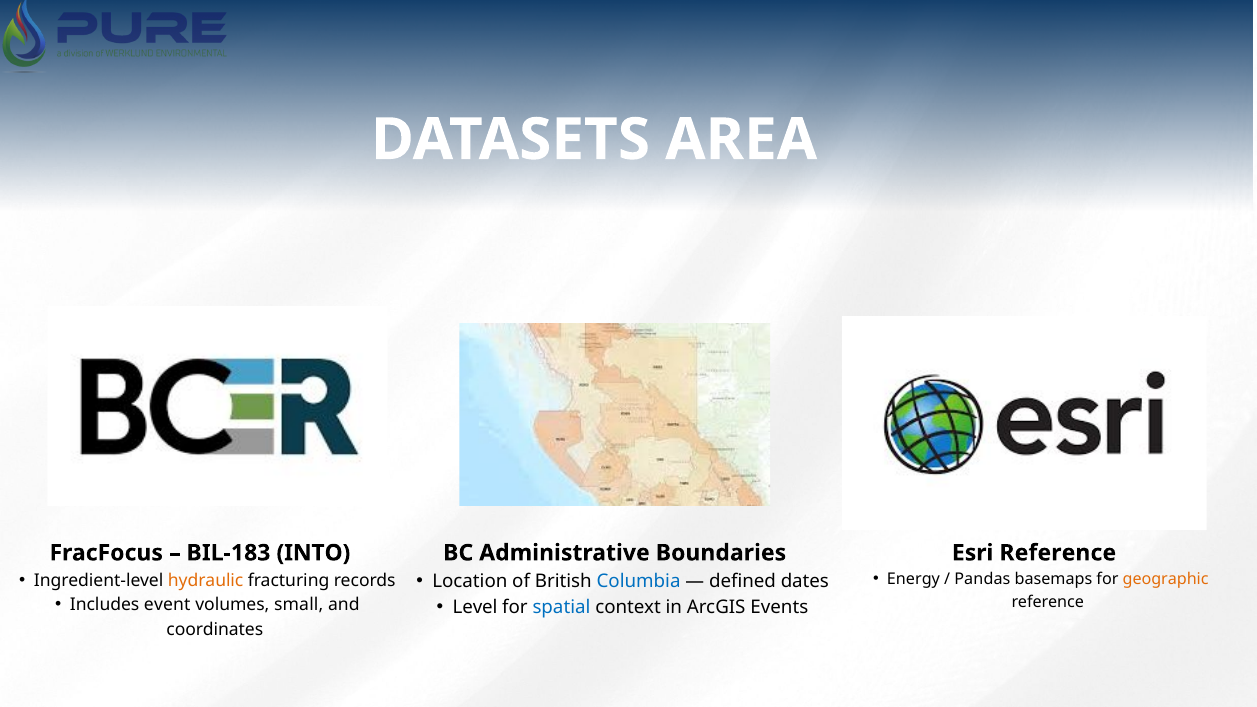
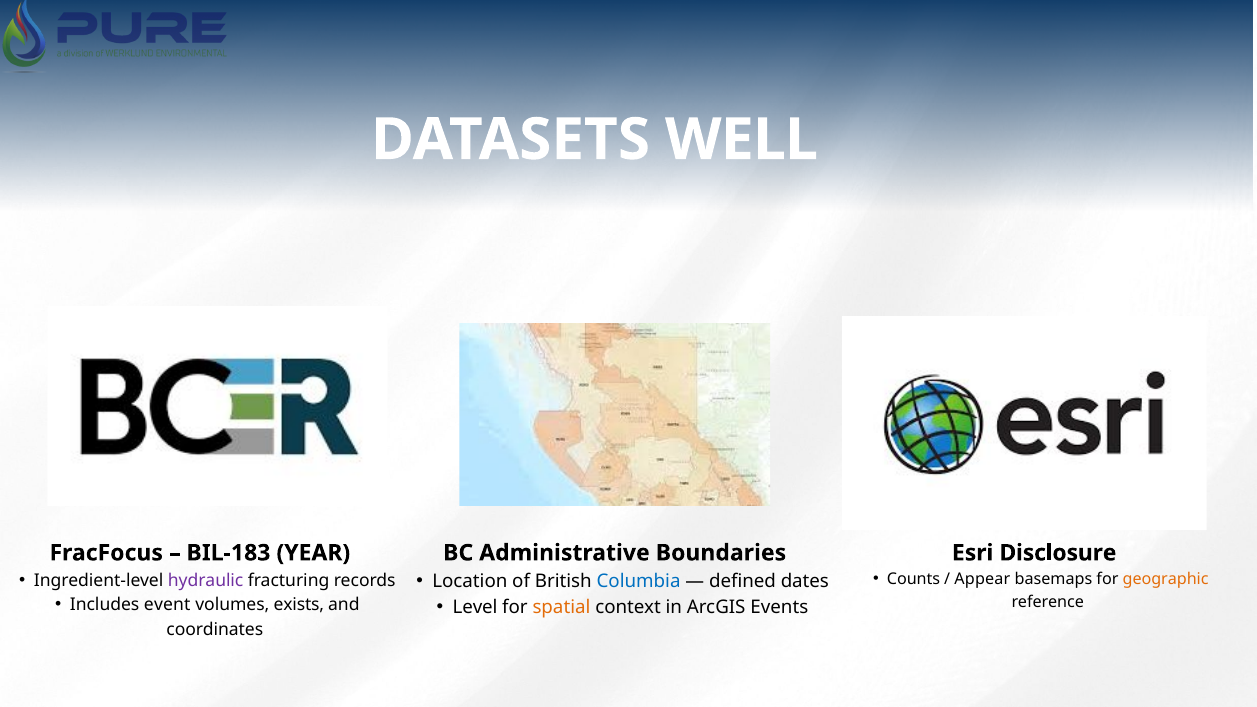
AREA: AREA -> WELL (741, 140)
INTO: INTO -> YEAR (313, 553)
Esri Reference: Reference -> Disclosure (1058, 553)
Energy: Energy -> Counts (914, 579)
Pandas: Pandas -> Appear (982, 579)
hydraulic colour: orange -> purple (206, 580)
small: small -> exists (299, 605)
spatial colour: blue -> orange (561, 608)
